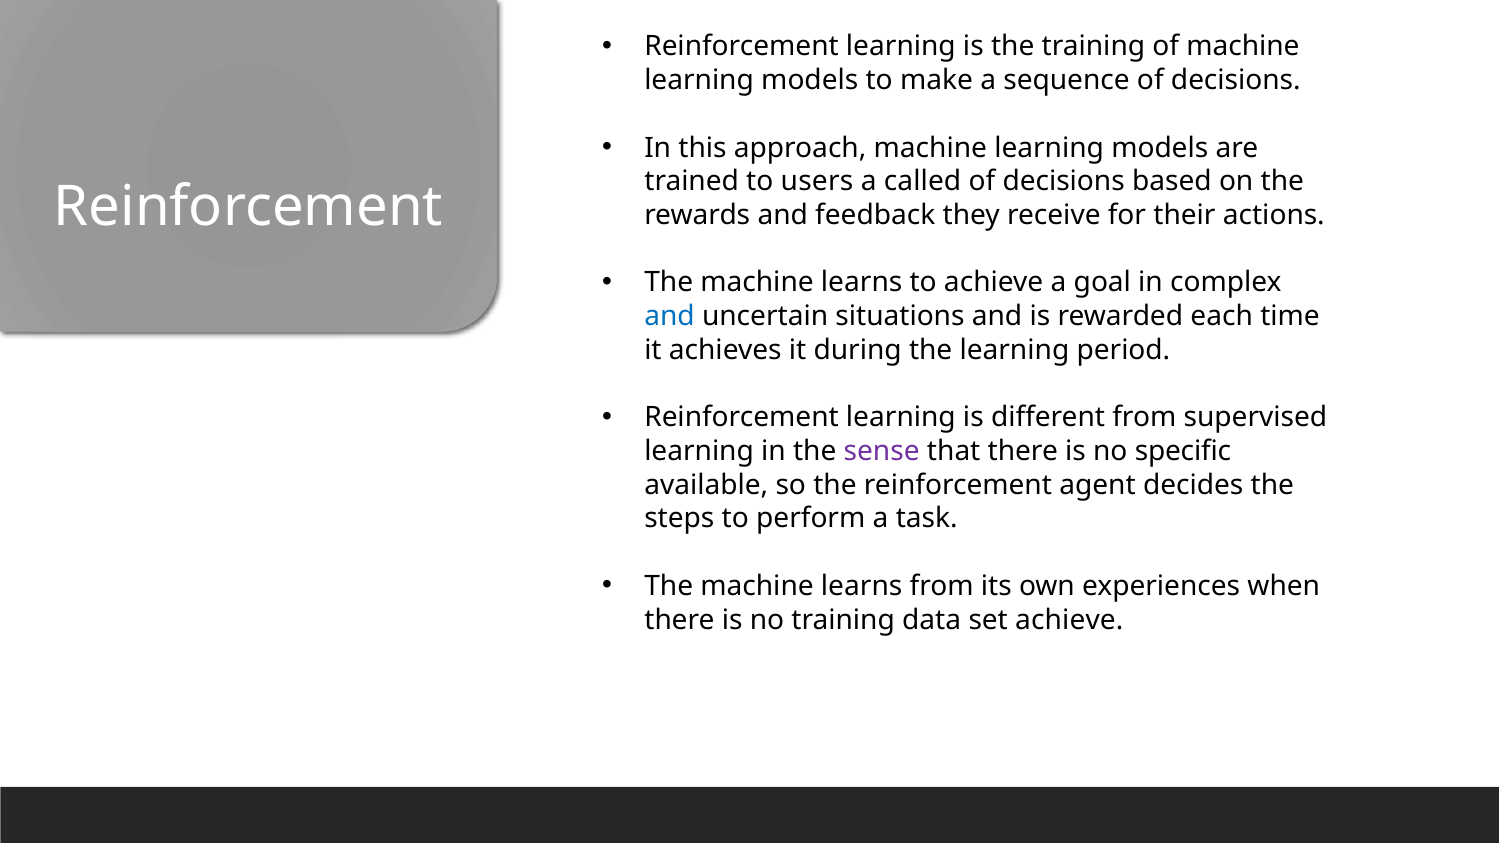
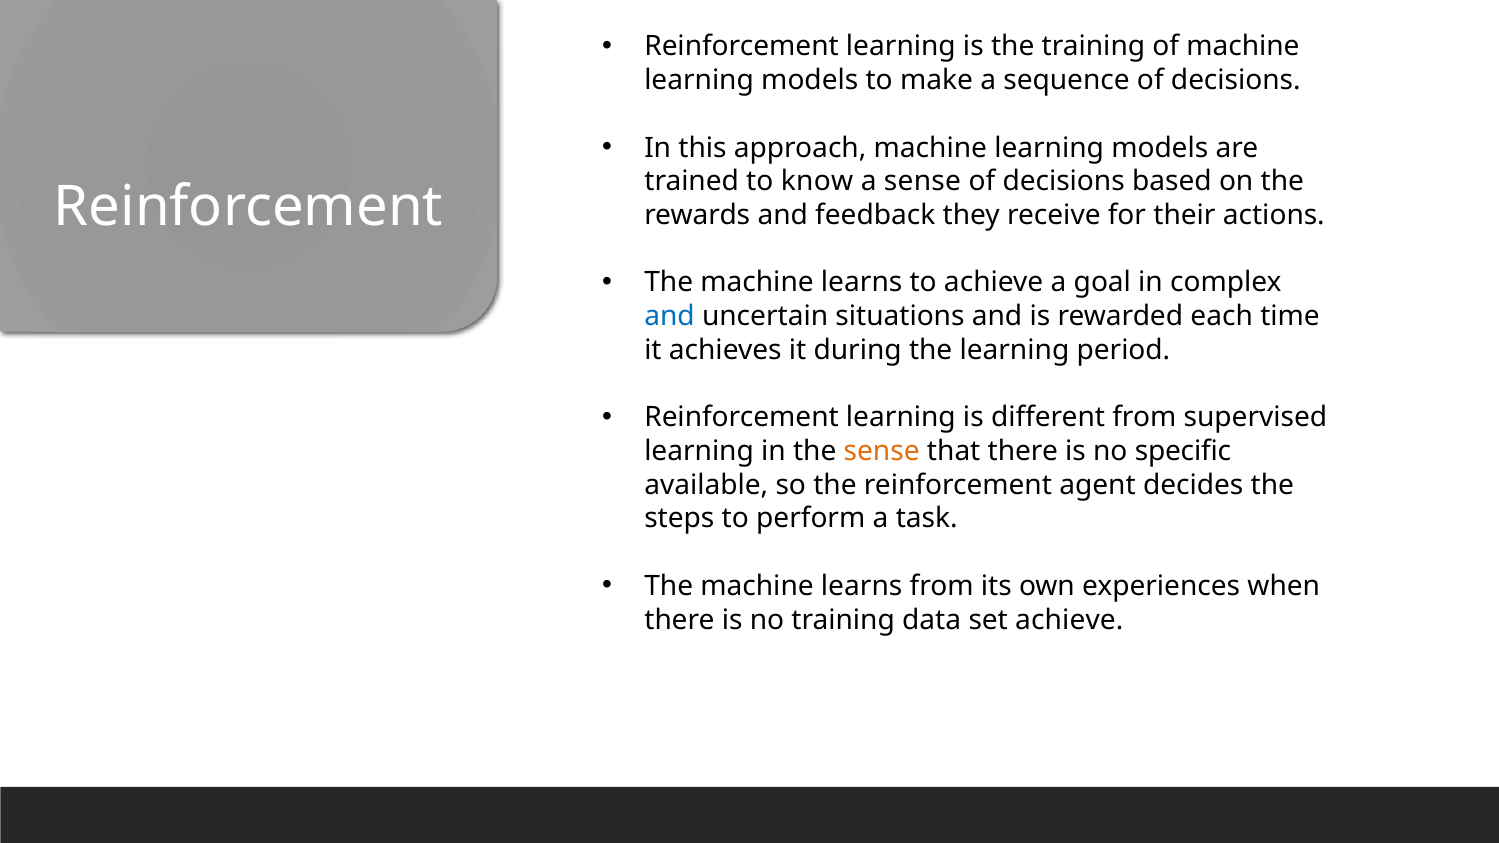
users: users -> know (817, 181)
a called: called -> sense (922, 181)
sense colour: purple -> orange (882, 451)
